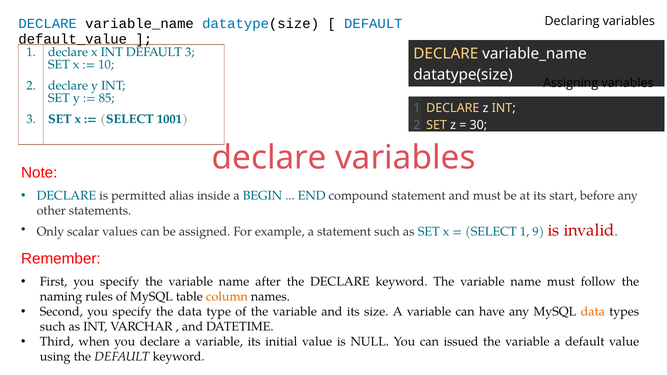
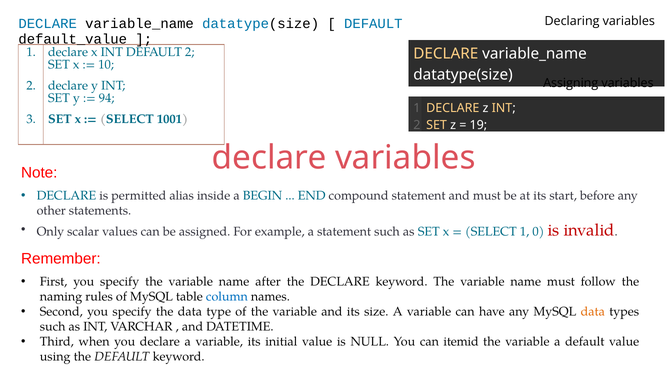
DEFAULT 3: 3 -> 2 (190, 52)
85: 85 -> 94 (107, 98)
30: 30 -> 19 (478, 125)
9: 9 -> 0 (538, 232)
column colour: orange -> blue (227, 297)
issued: issued -> itemid (461, 342)
